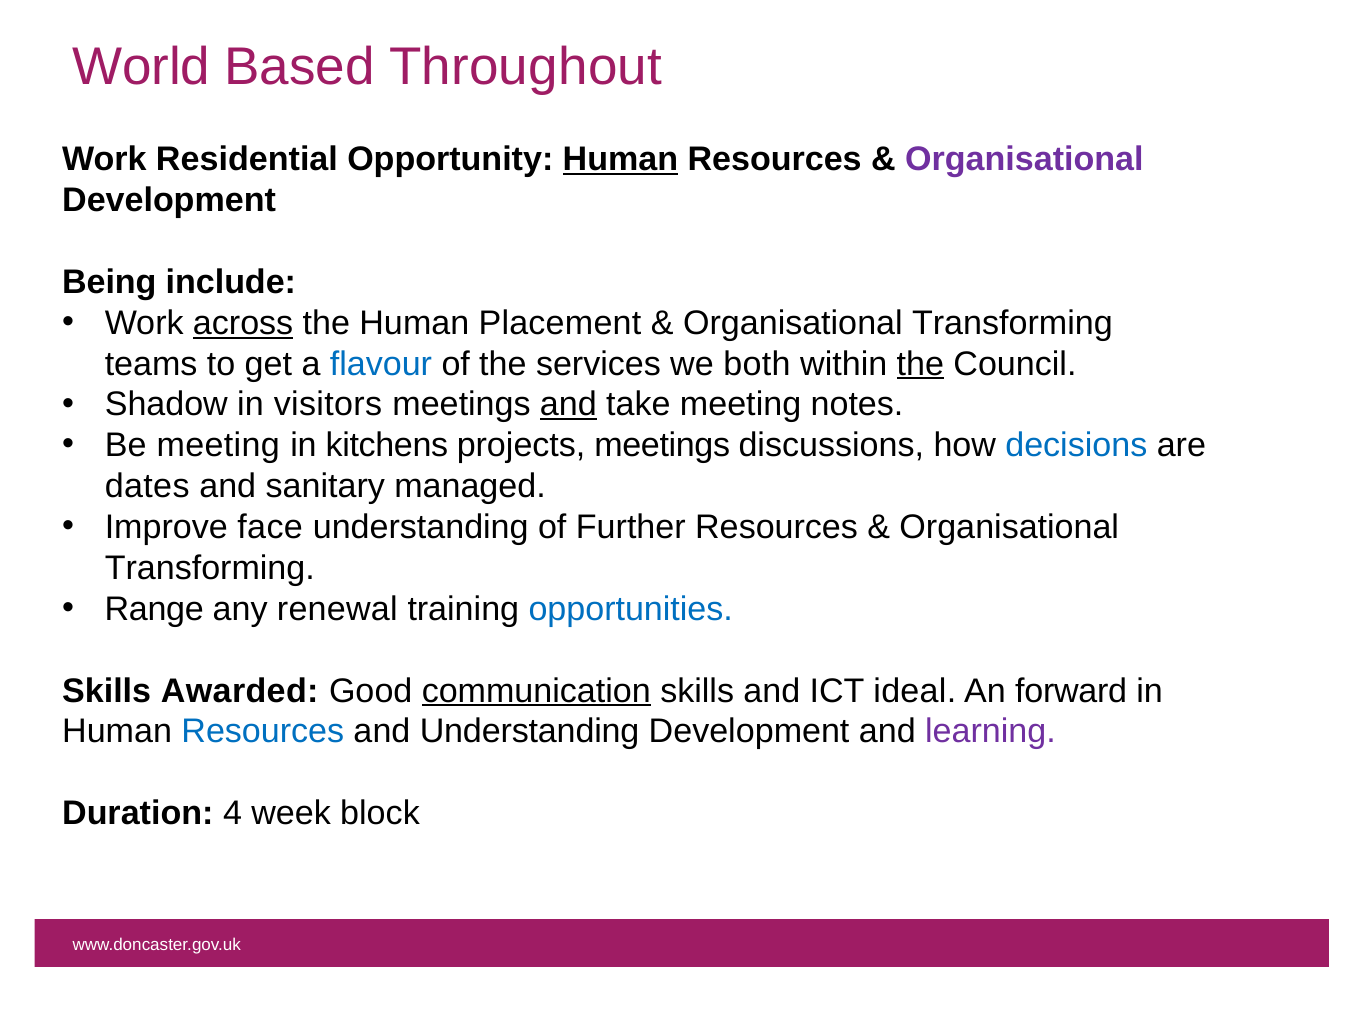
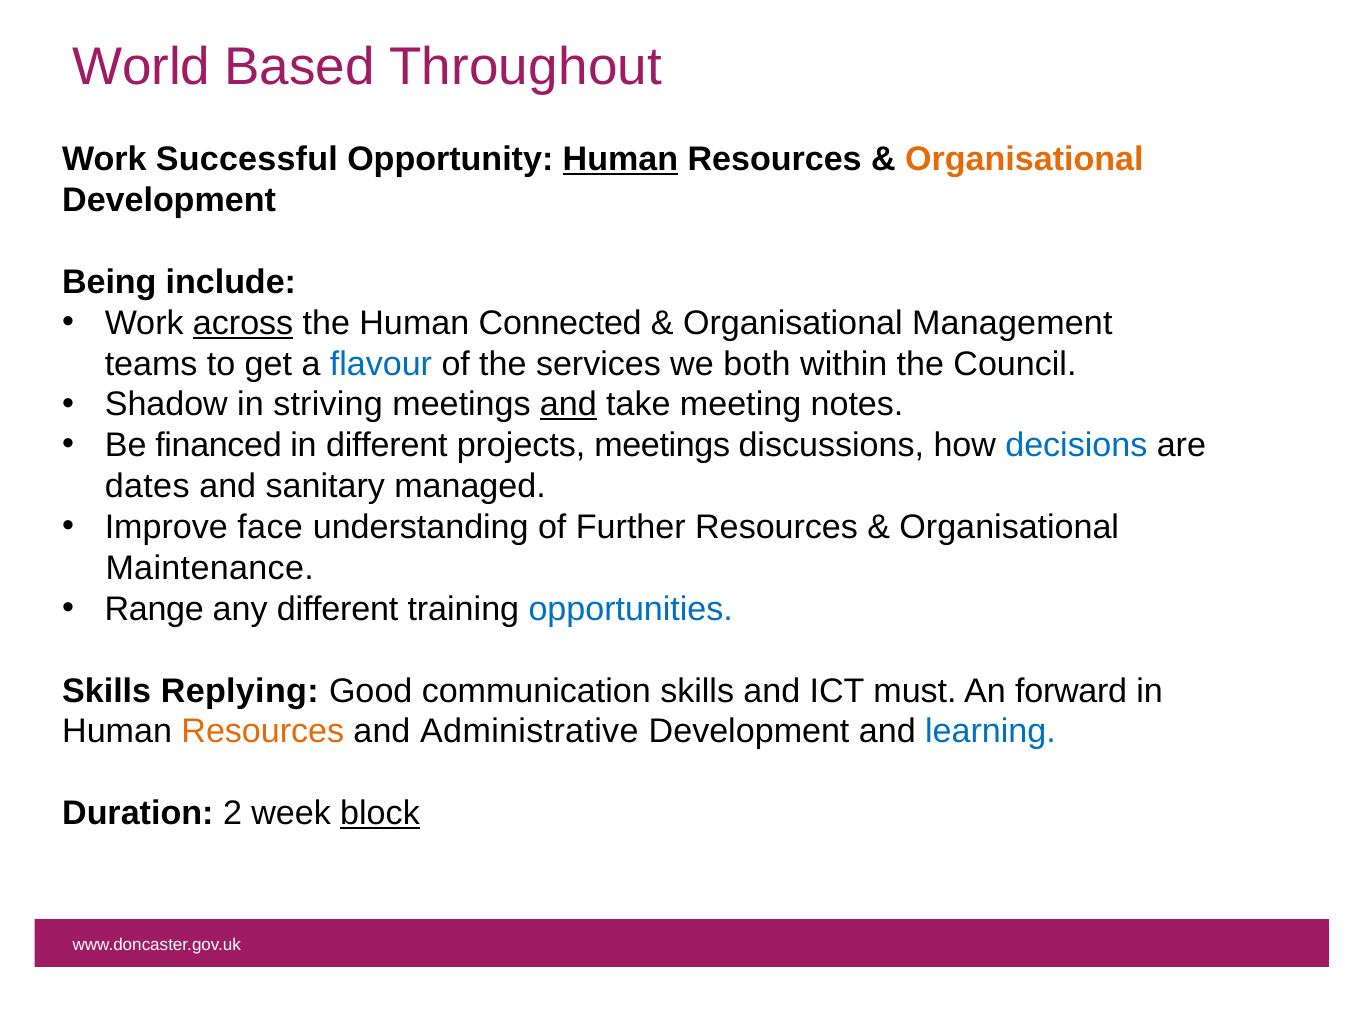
Residential: Residential -> Successful (247, 159)
Organisational colour: purple -> orange (1024, 159)
Placement: Placement -> Connected (560, 323)
Transforming: Transforming -> Management (1012, 323)
the underline: present -> none (920, 364)
visitors: visitors -> striving (328, 405)
Be meeting: meeting -> financed (219, 446)
in kitchens: kitchens -> different (387, 446)
Transforming: Transforming -> Maintenance (210, 568)
any renewal: renewal -> different (338, 609)
Awarded: Awarded -> Replying (240, 691)
communication underline: present -> none (536, 691)
ideal: ideal -> must (915, 691)
Resources colour: blue -> orange (263, 732)
and Understanding: Understanding -> Administrative (529, 732)
learning colour: purple -> blue (990, 732)
4: 4 -> 2 (233, 814)
block underline: none -> present (380, 814)
